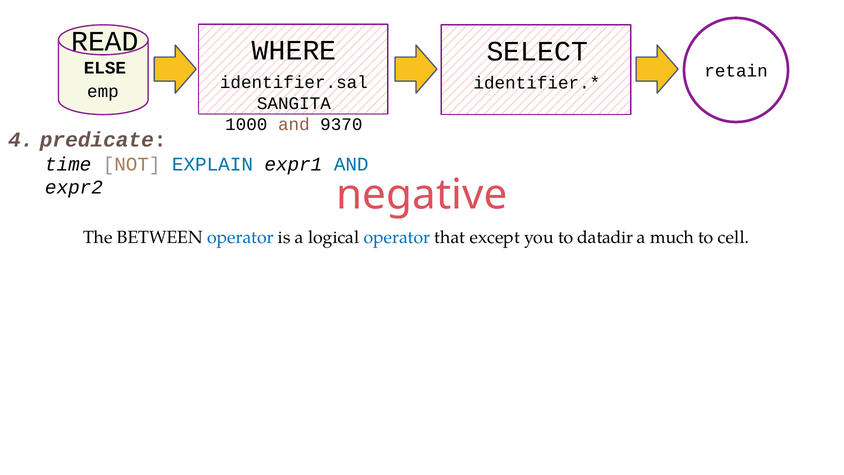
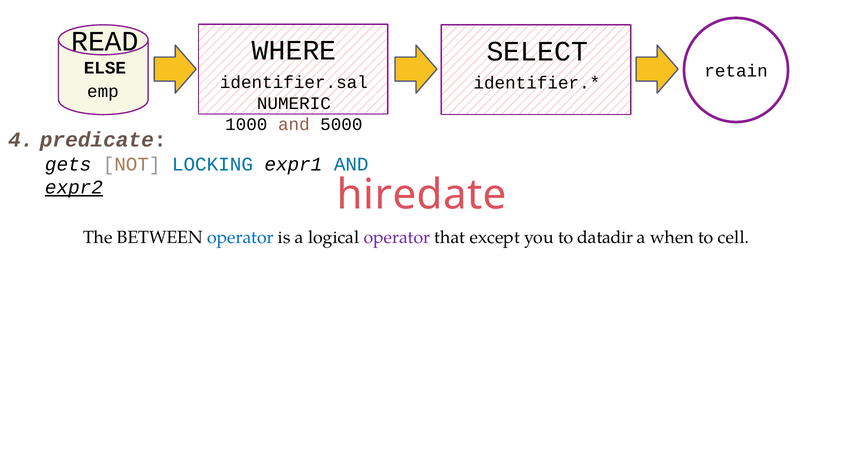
SANGITA: SANGITA -> NUMERIC (294, 103)
9370: 9370 -> 5000 (341, 124)
time: time -> gets (68, 164)
EXPLAIN: EXPLAIN -> LOCKING (212, 164)
expr2 underline: none -> present (74, 187)
negative: negative -> hiredate (422, 195)
operator colour: blue -> purple (397, 237)
much: much -> when (672, 237)
